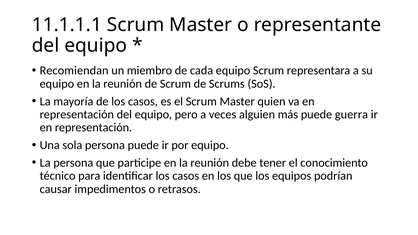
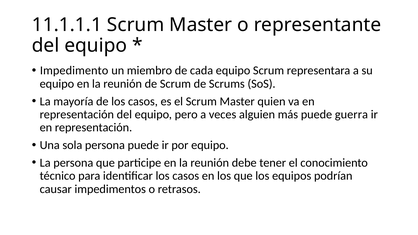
Recomiendan: Recomiendan -> Impedimento (74, 71)
